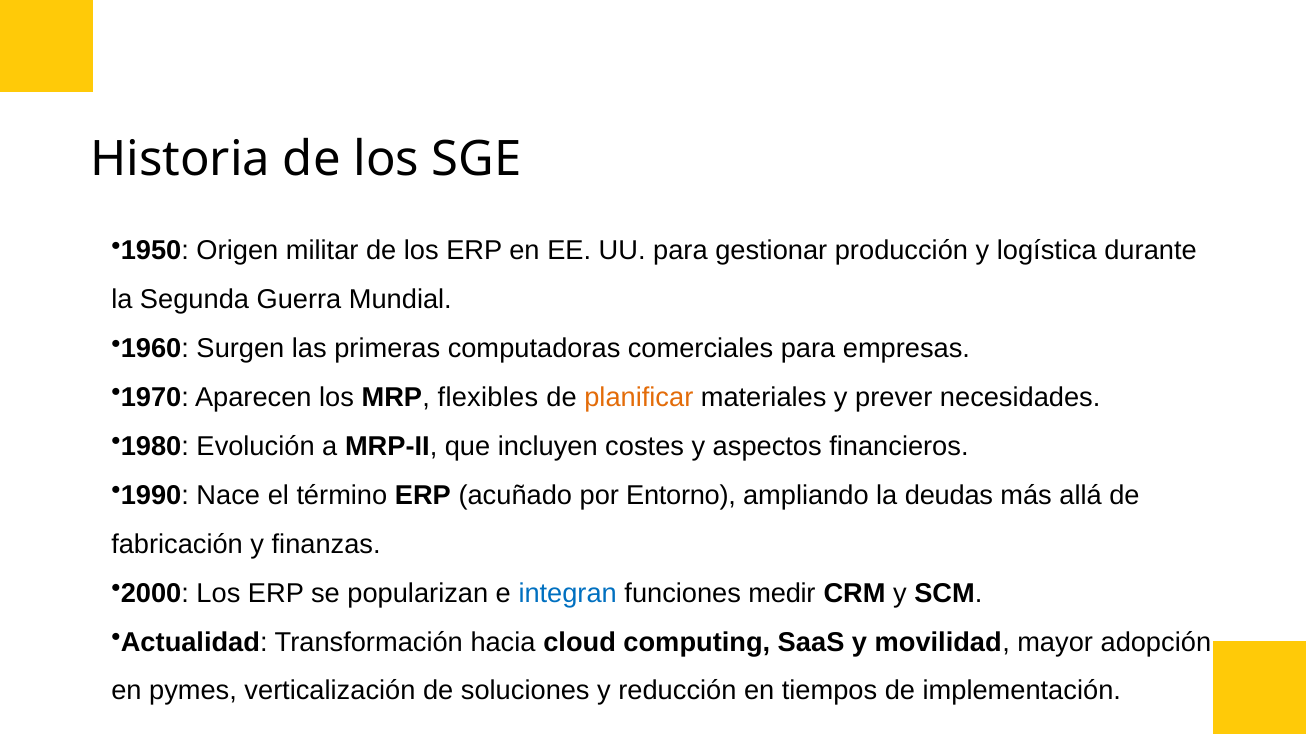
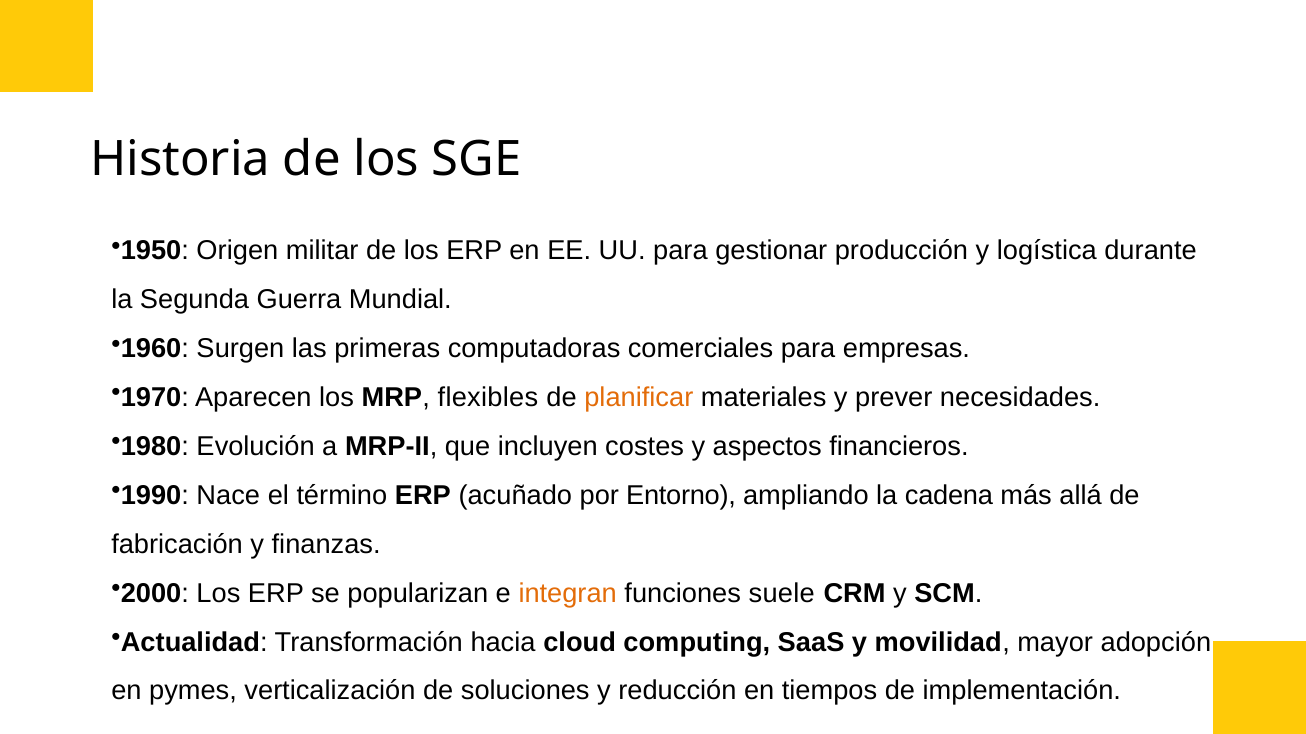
deudas: deudas -> cadena (949, 496)
integran colour: blue -> orange (568, 594)
medir: medir -> suele (782, 594)
